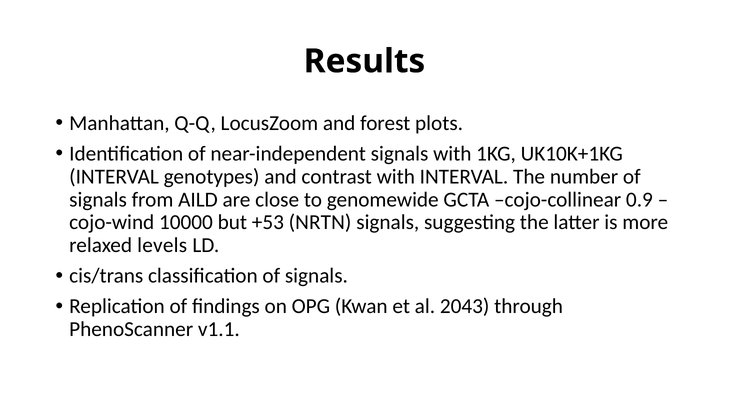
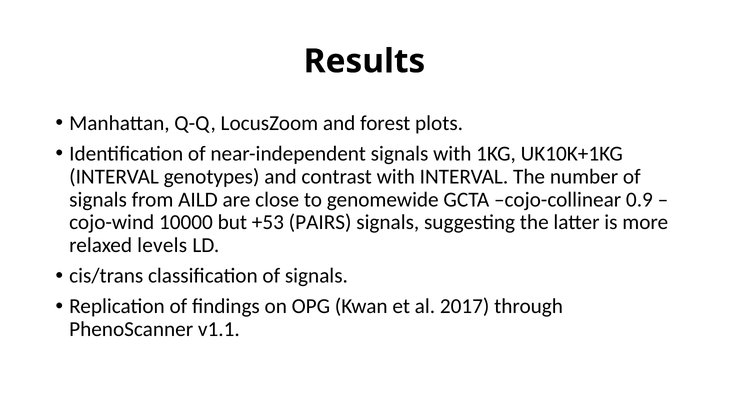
NRTN: NRTN -> PAIRS (320, 223)
2043: 2043 -> 2017 (465, 306)
